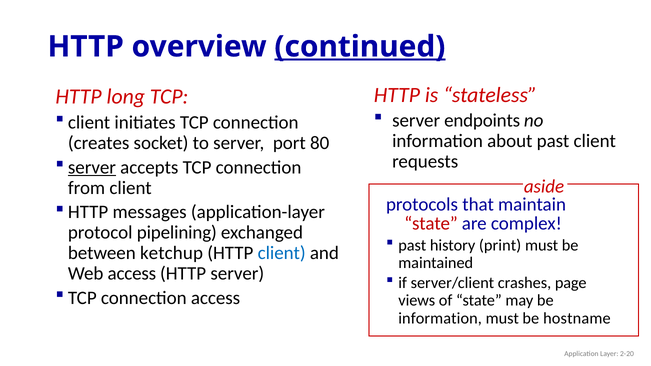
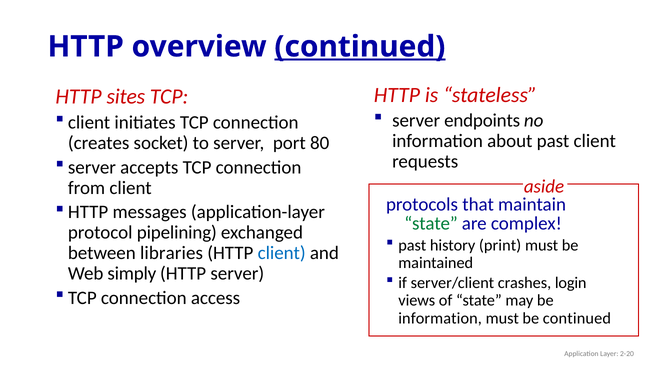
long: long -> sites (126, 97)
server underline: present -> none (92, 167)
state colour: red -> green (431, 224)
ketchup: ketchup -> libraries (172, 253)
Web access: access -> simply (132, 274)
page: page -> login (571, 283)
be hostname: hostname -> continued (577, 318)
